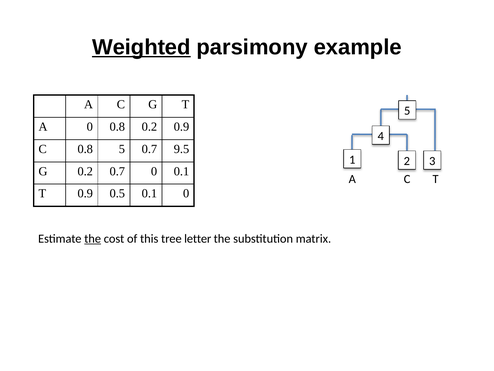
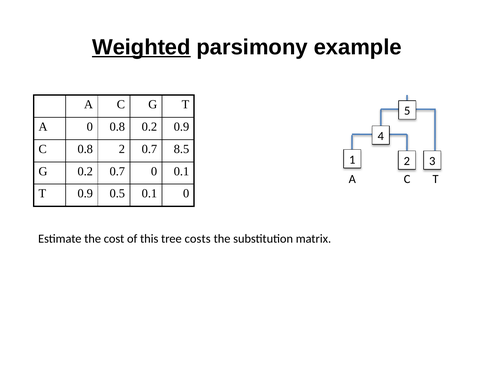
0.8 5: 5 -> 2 (122, 149)
9.5: 9.5 -> 8.5 (182, 149)
the underline: present -> none (93, 238)
letter: letter -> costs (198, 238)
